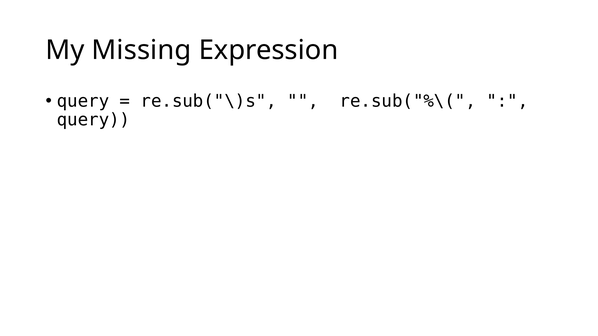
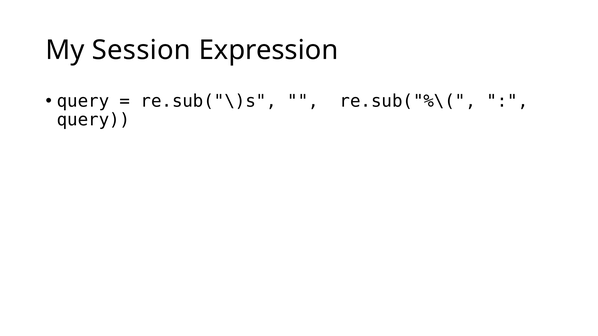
Missing: Missing -> Session (141, 50)
